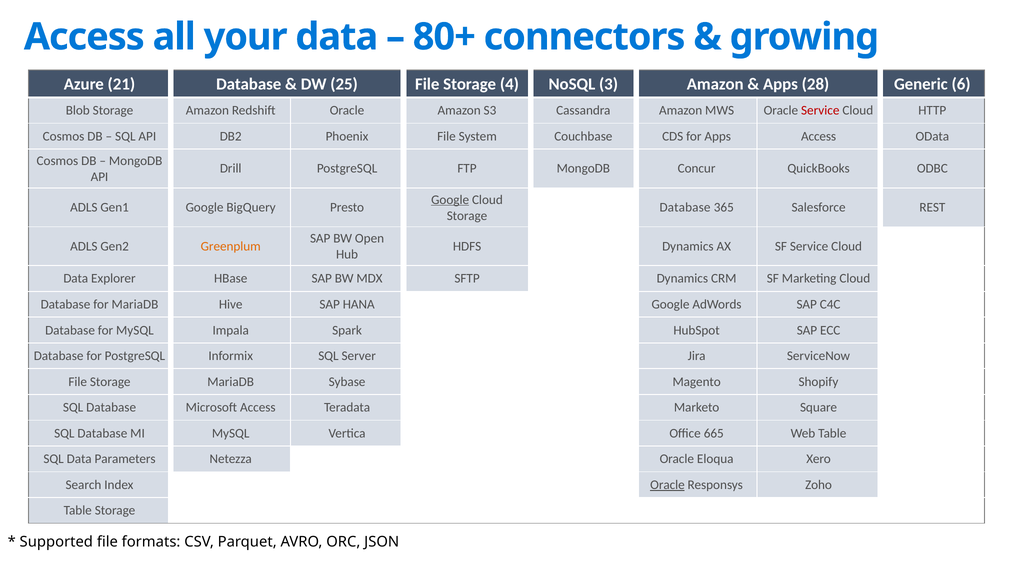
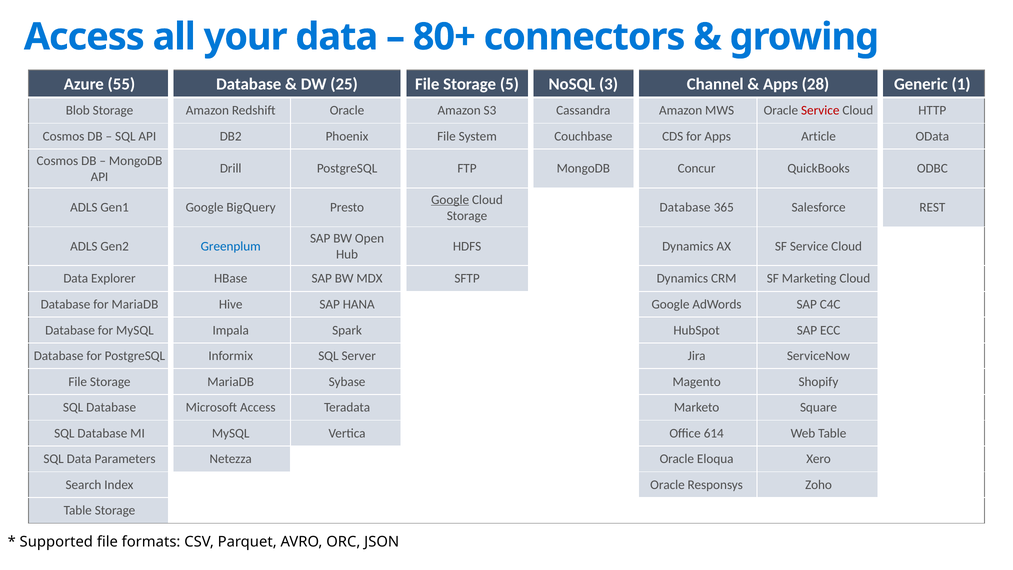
21: 21 -> 55 (121, 84)
4: 4 -> 5 (509, 84)
3 Amazon: Amazon -> Channel (715, 84)
6: 6 -> 1 (961, 84)
Apps Access: Access -> Article (819, 136)
Greenplum colour: orange -> blue (231, 246)
665: 665 -> 614 (714, 433)
Oracle underline: present -> none (667, 485)
